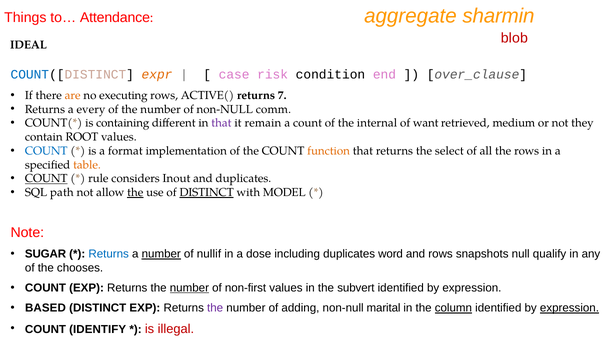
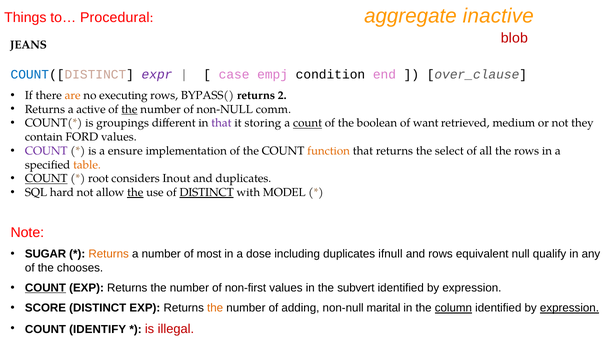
sharmin: sharmin -> inactive (498, 16)
Attendance: Attendance -> Procedural (115, 18)
IDEAL: IDEAL -> JEANS (28, 45)
expr colour: orange -> purple (157, 75)
risk: risk -> empj (273, 75)
ACTIVE(: ACTIVE( -> BYPASS( (207, 95)
7: 7 -> 2 (282, 95)
every: every -> active (91, 109)
the underline: none -> present (129, 109)
containing: containing -> groupings (123, 123)
remain: remain -> storing (263, 123)
count underline: none -> present (307, 123)
internal: internal -> boolean (377, 123)
ROOT: ROOT -> FORD (82, 137)
COUNT colour: blue -> purple (46, 151)
format: format -> ensure (125, 151)
rule: rule -> root (98, 178)
path: path -> hard (62, 192)
Returns colour: blue -> orange (109, 254)
number underline: present -> none (161, 254)
nullif: nullif -> most (209, 254)
word: word -> ifnull (390, 254)
snapshots: snapshots -> equivalent (482, 254)
COUNT underline: none -> present (45, 287)
number underline: present -> none (189, 287)
BASED: BASED -> SCORE (45, 307)
the colour: purple -> orange (215, 307)
